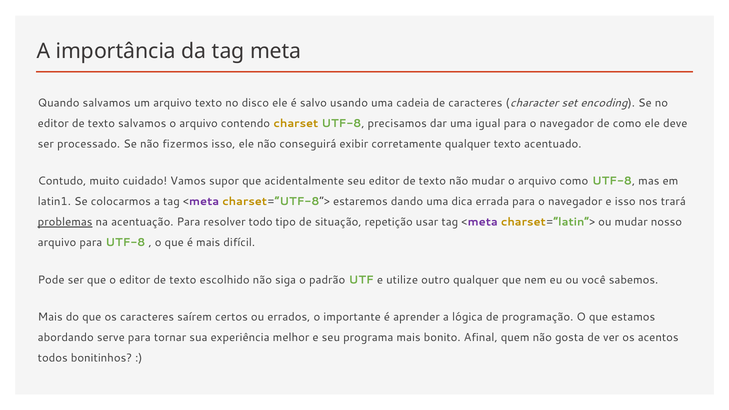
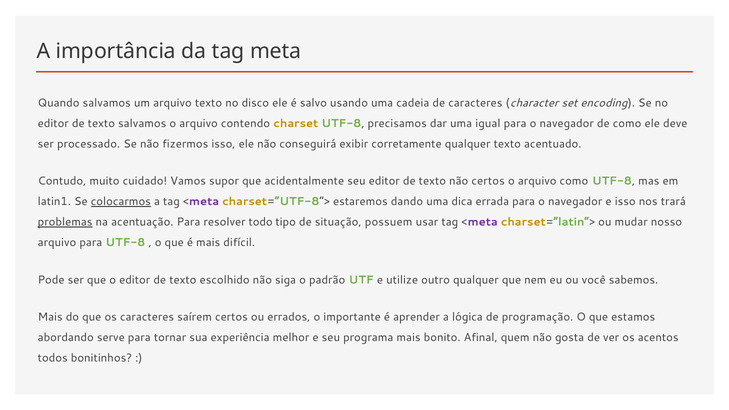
não mudar: mudar -> certos (488, 181)
colocarmos underline: none -> present (121, 202)
repetição: repetição -> possuem (389, 222)
